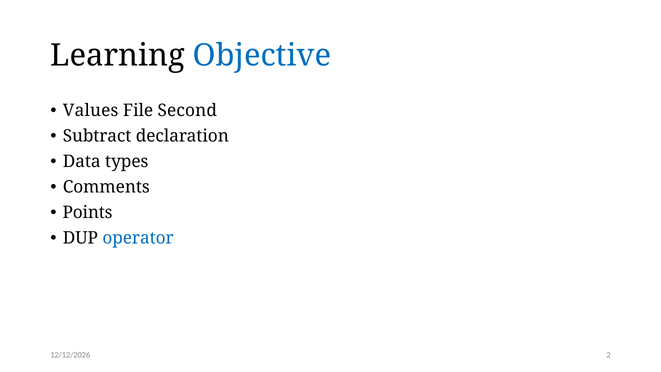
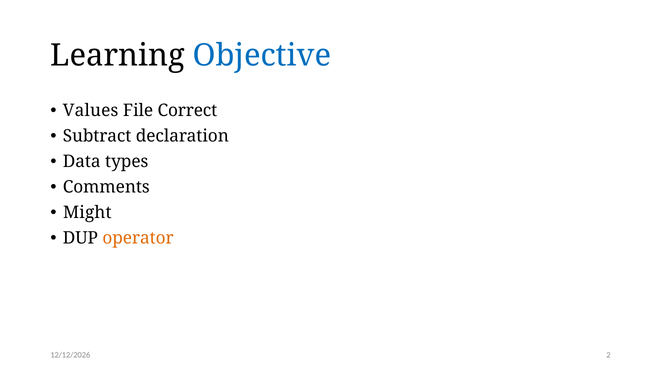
Second: Second -> Correct (187, 111)
Points: Points -> Might (87, 213)
operator colour: blue -> orange (138, 238)
